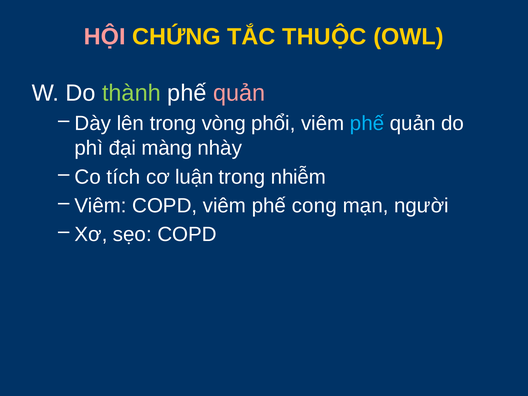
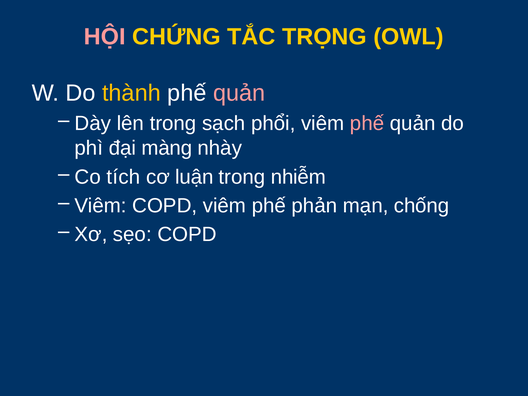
THUỘC: THUỘC -> TRỌNG (324, 37)
thành colour: light green -> yellow (131, 93)
vòng: vòng -> sạch (224, 123)
phế colour: light blue -> pink (367, 123)
cong: cong -> phản (314, 206)
người: người -> chống (422, 206)
